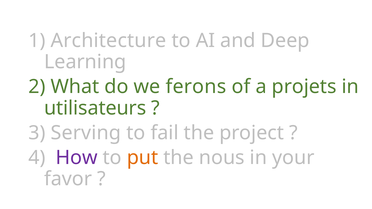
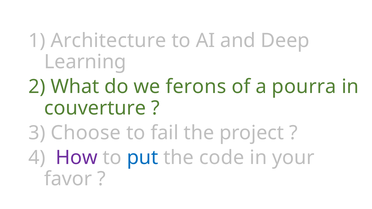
projets: projets -> pourra (304, 87)
utilisateurs: utilisateurs -> couverture (95, 108)
Serving: Serving -> Choose (86, 133)
put colour: orange -> blue (143, 158)
nous: nous -> code (222, 158)
